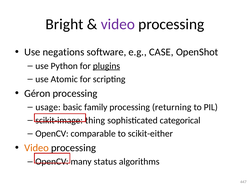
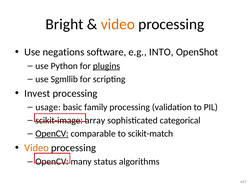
video colour: purple -> orange (118, 24)
CASE: CASE -> INTO (161, 52)
Atomic: Atomic -> Sgmllib (64, 79)
Géron: Géron -> Invest (37, 93)
returning: returning -> validation (172, 107)
thing: thing -> array (95, 120)
OpenCV underline: none -> present (52, 133)
scikit-either: scikit-either -> scikit-match (150, 133)
